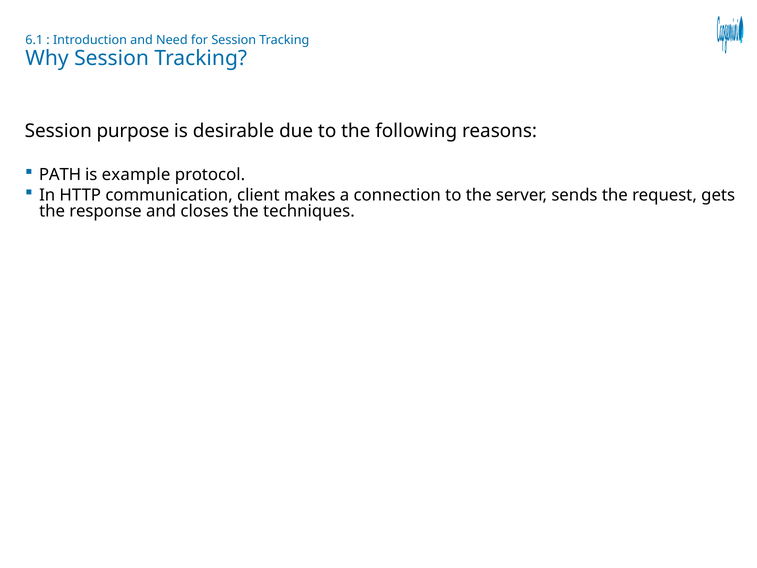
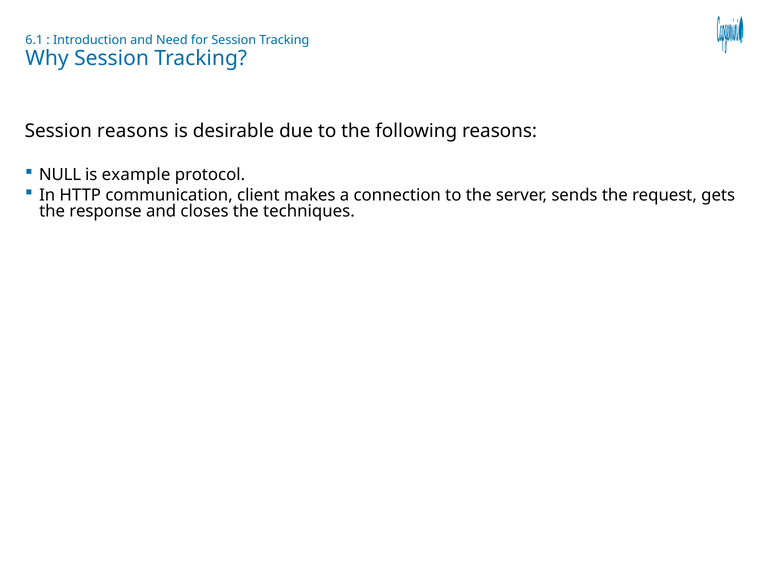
Session purpose: purpose -> reasons (133, 131)
PATH: PATH -> NULL (60, 175)
